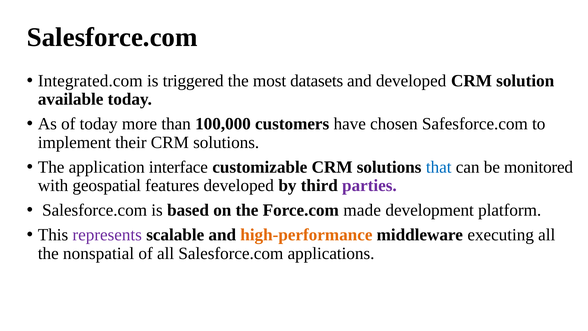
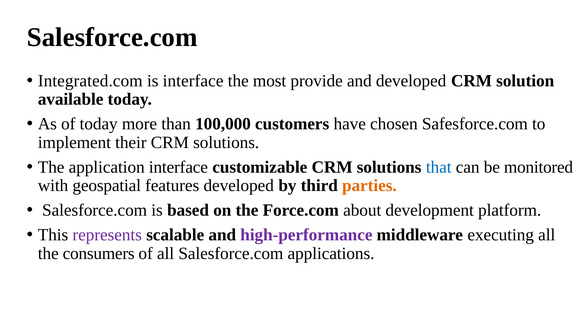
is triggered: triggered -> interface (193, 81)
datasets: datasets -> provide (317, 81)
parties colour: purple -> orange (369, 185)
made: made -> about (362, 210)
high-performance colour: orange -> purple (306, 235)
nonspatial: nonspatial -> consumers (99, 253)
